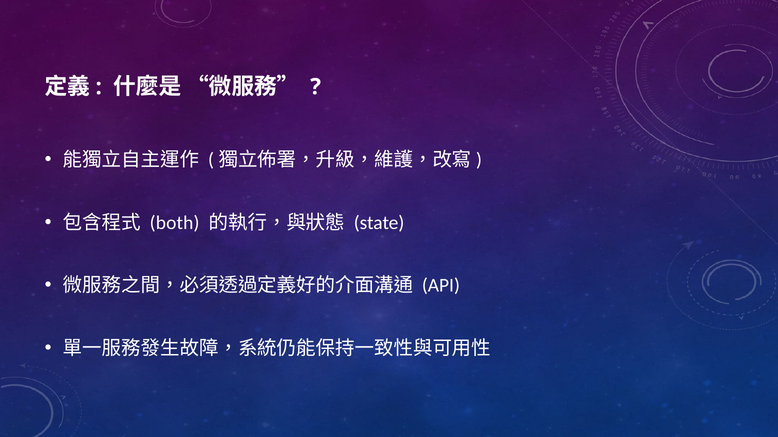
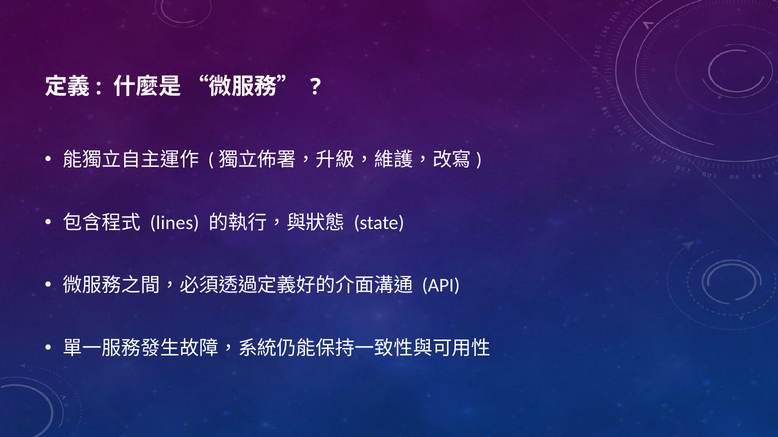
both: both -> lines (175, 223)
